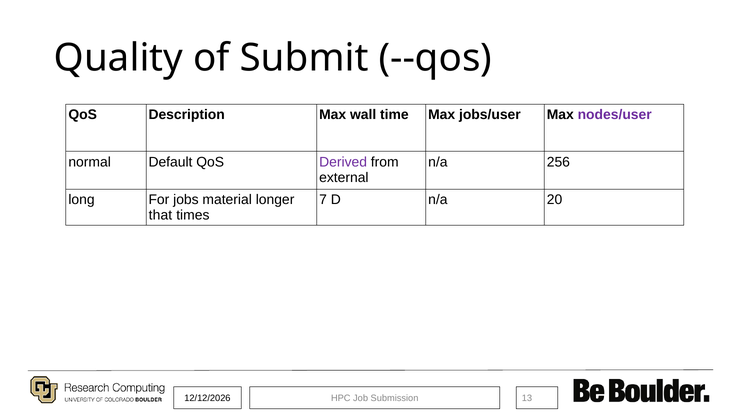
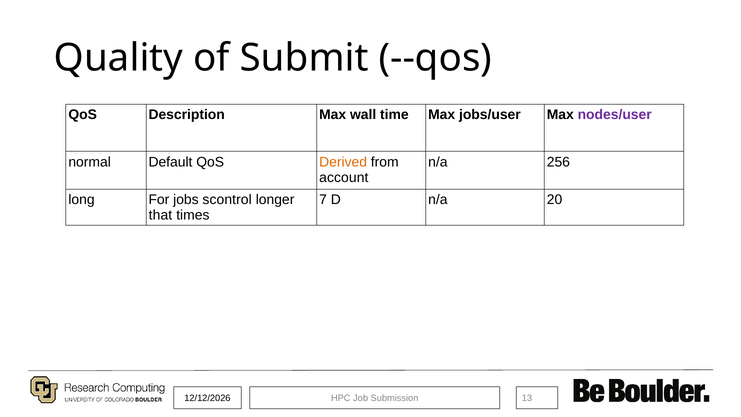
Derived colour: purple -> orange (343, 162)
external: external -> account (344, 177)
material: material -> scontrol (227, 200)
